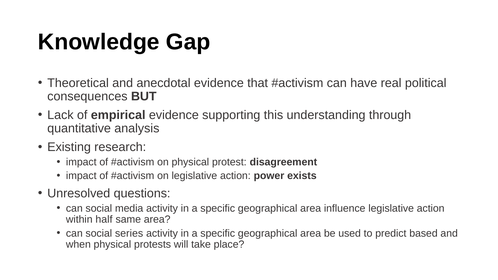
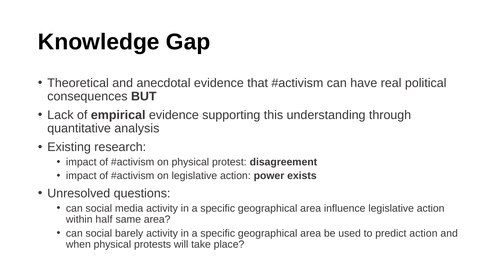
series: series -> barely (129, 233)
predict based: based -> action (423, 233)
